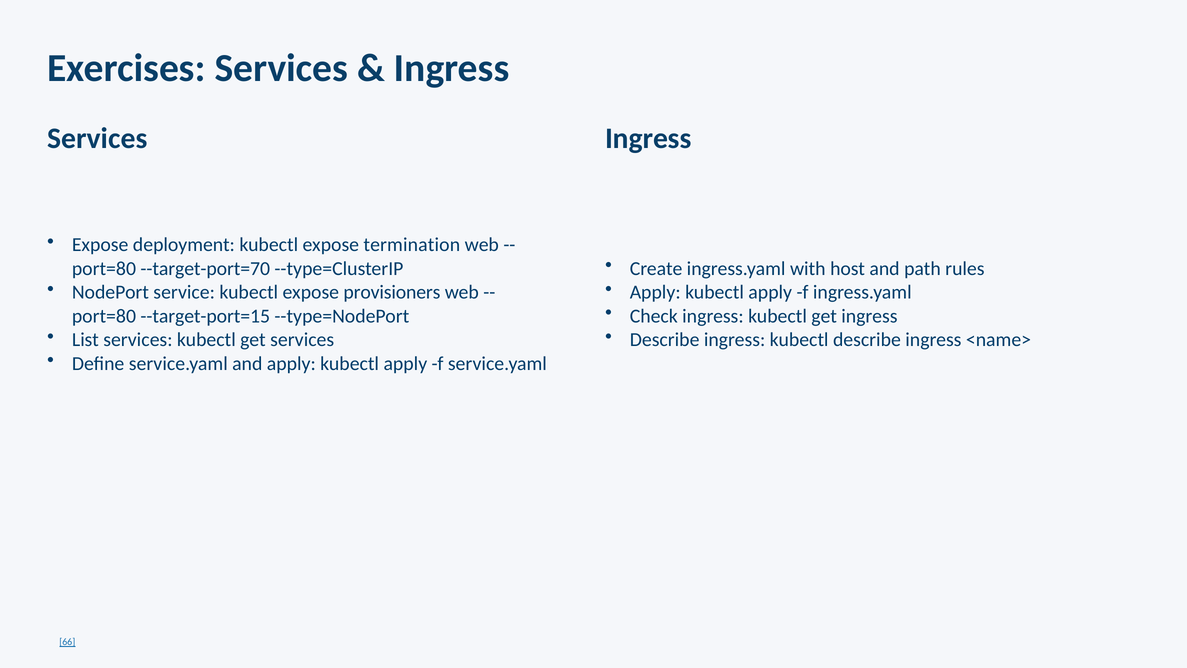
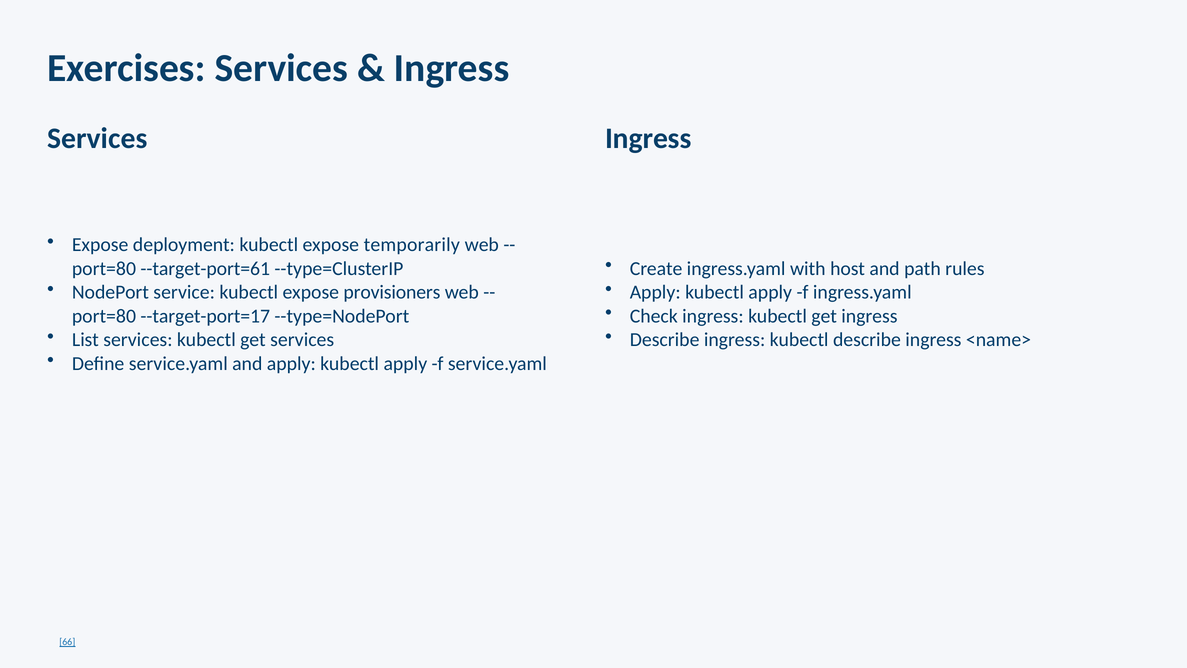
termination: termination -> temporarily (412, 245)
--target-port=70: --target-port=70 -> --target-port=61 (205, 268)
--target-port=15: --target-port=15 -> --target-port=17 (205, 316)
